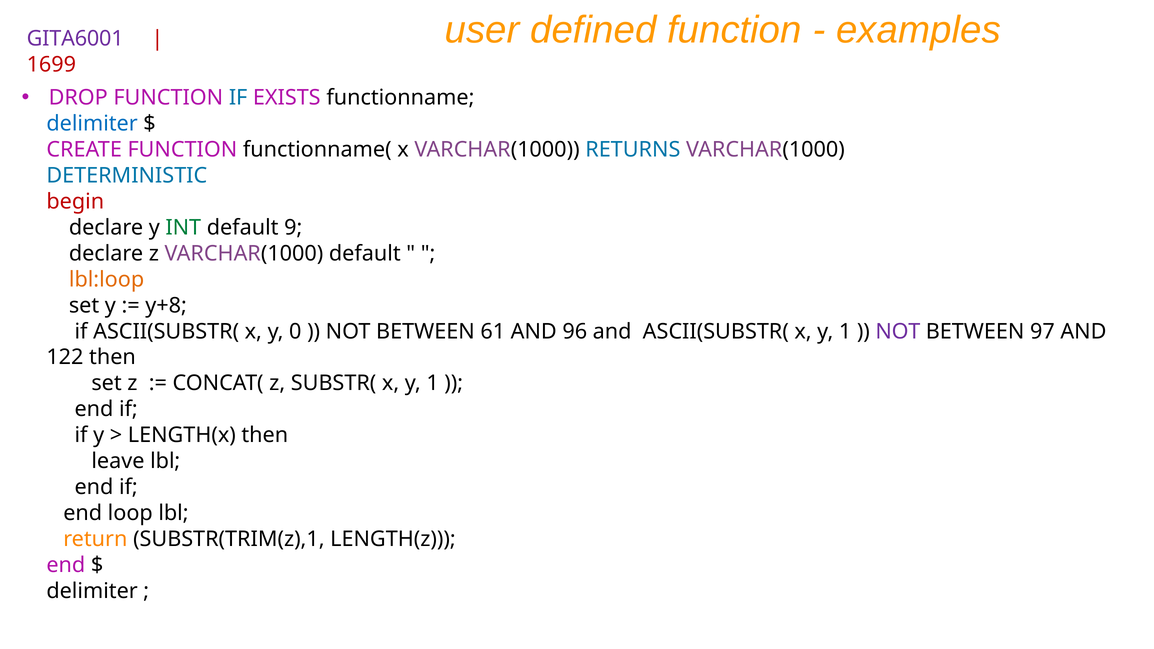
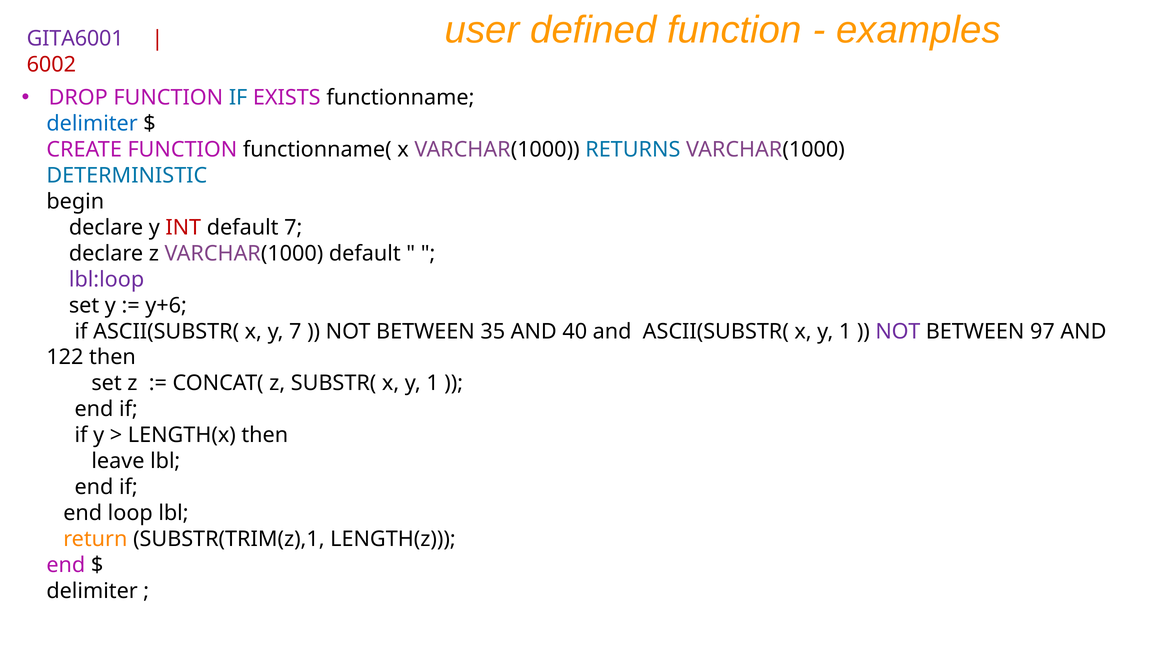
1699: 1699 -> 6002 (51, 65)
begin colour: red -> black (75, 202)
INT colour: green -> red (183, 228)
default 9: 9 -> 7 (293, 228)
lbl:loop colour: orange -> purple (107, 280)
y+8: y+8 -> y+6 (166, 305)
y 0: 0 -> 7 (295, 331)
61: 61 -> 35 (493, 331)
96: 96 -> 40 (575, 331)
